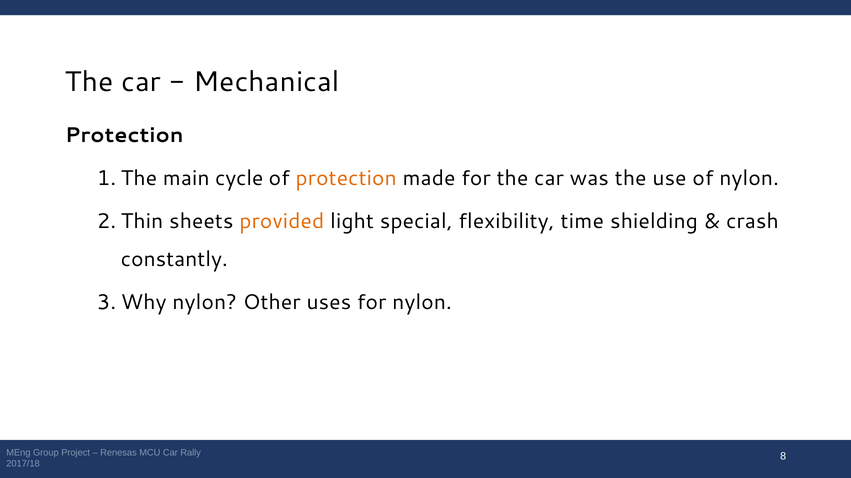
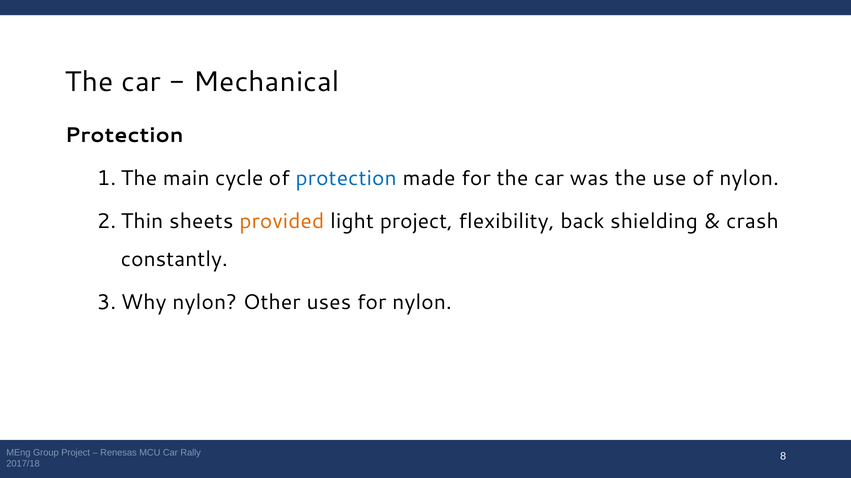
protection colour: orange -> blue (346, 179)
light special: special -> project (416, 221)
time: time -> back (582, 221)
